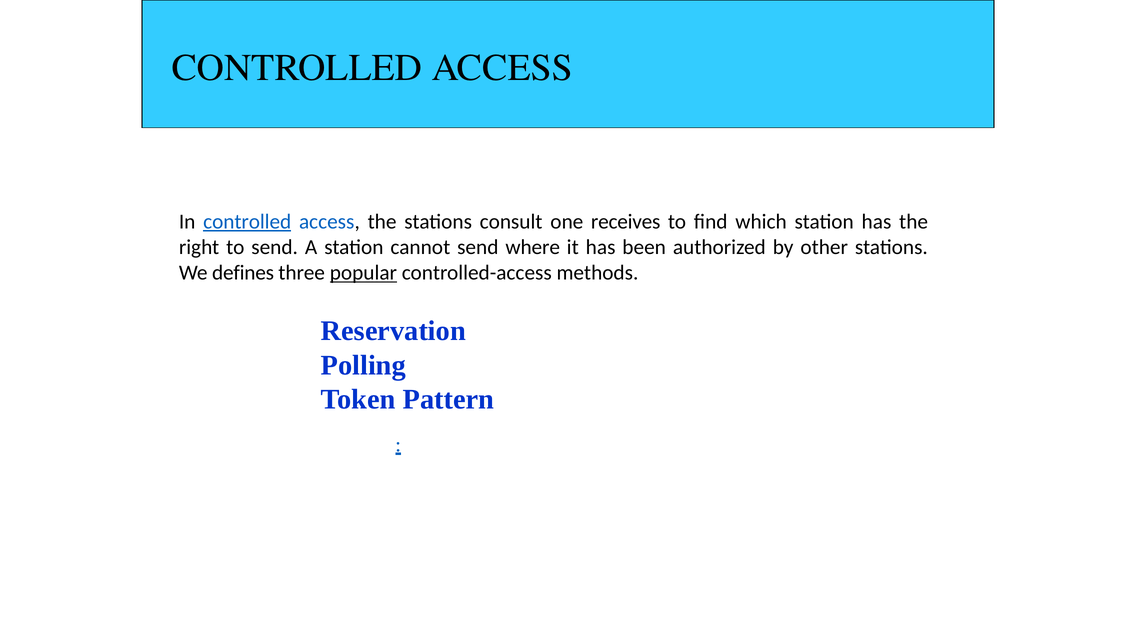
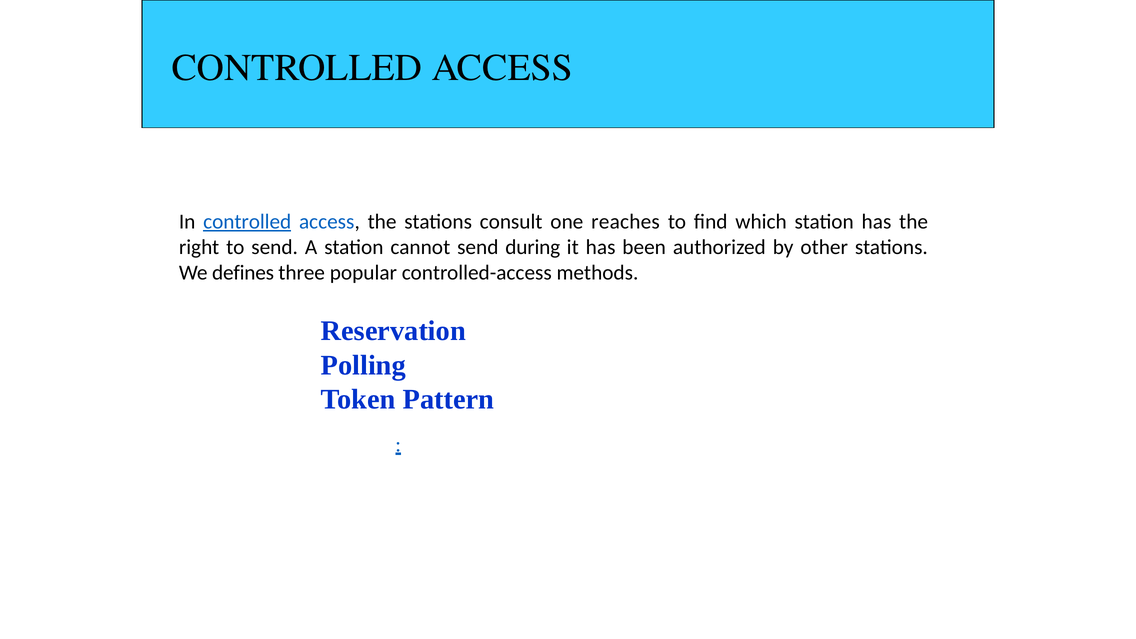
receives: receives -> reaches (625, 222)
where: where -> during (533, 247)
popular underline: present -> none (363, 273)
